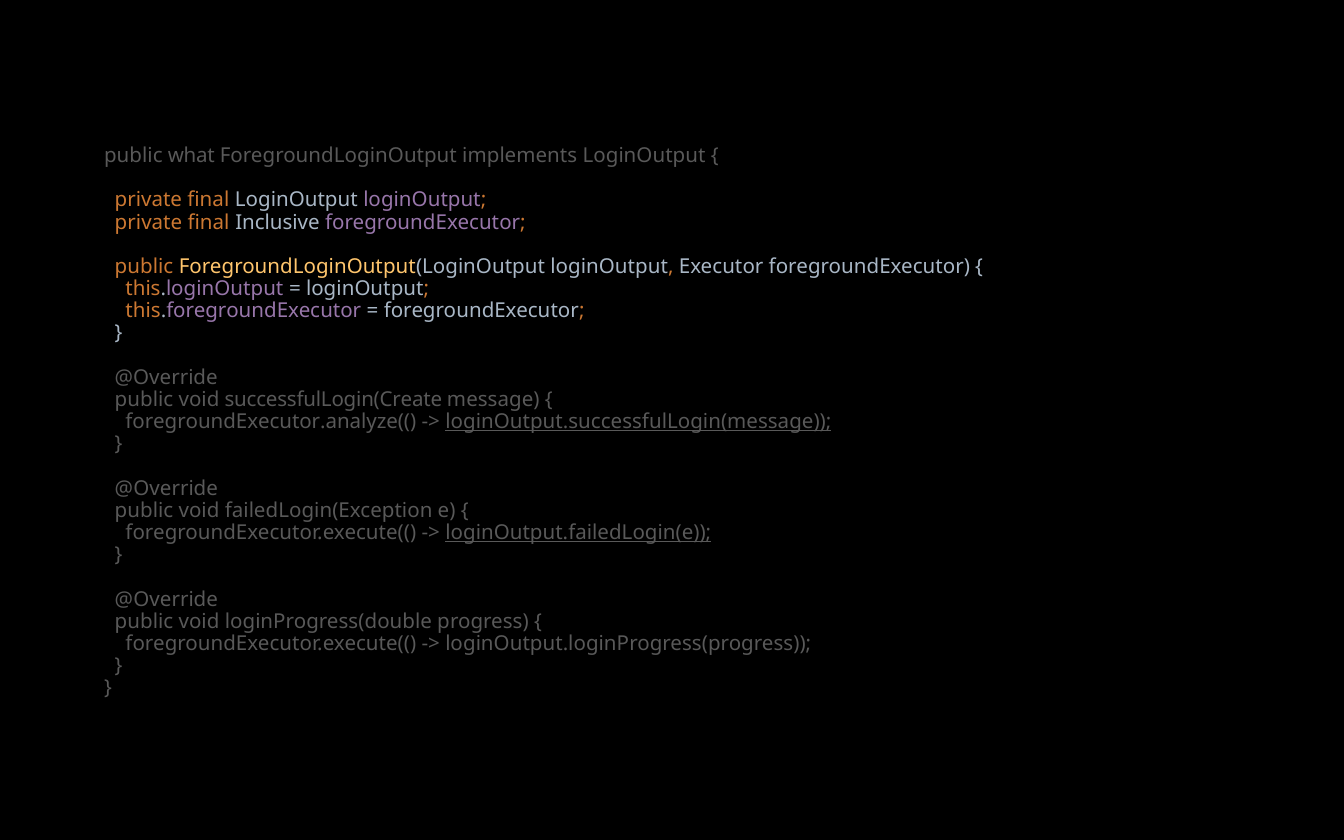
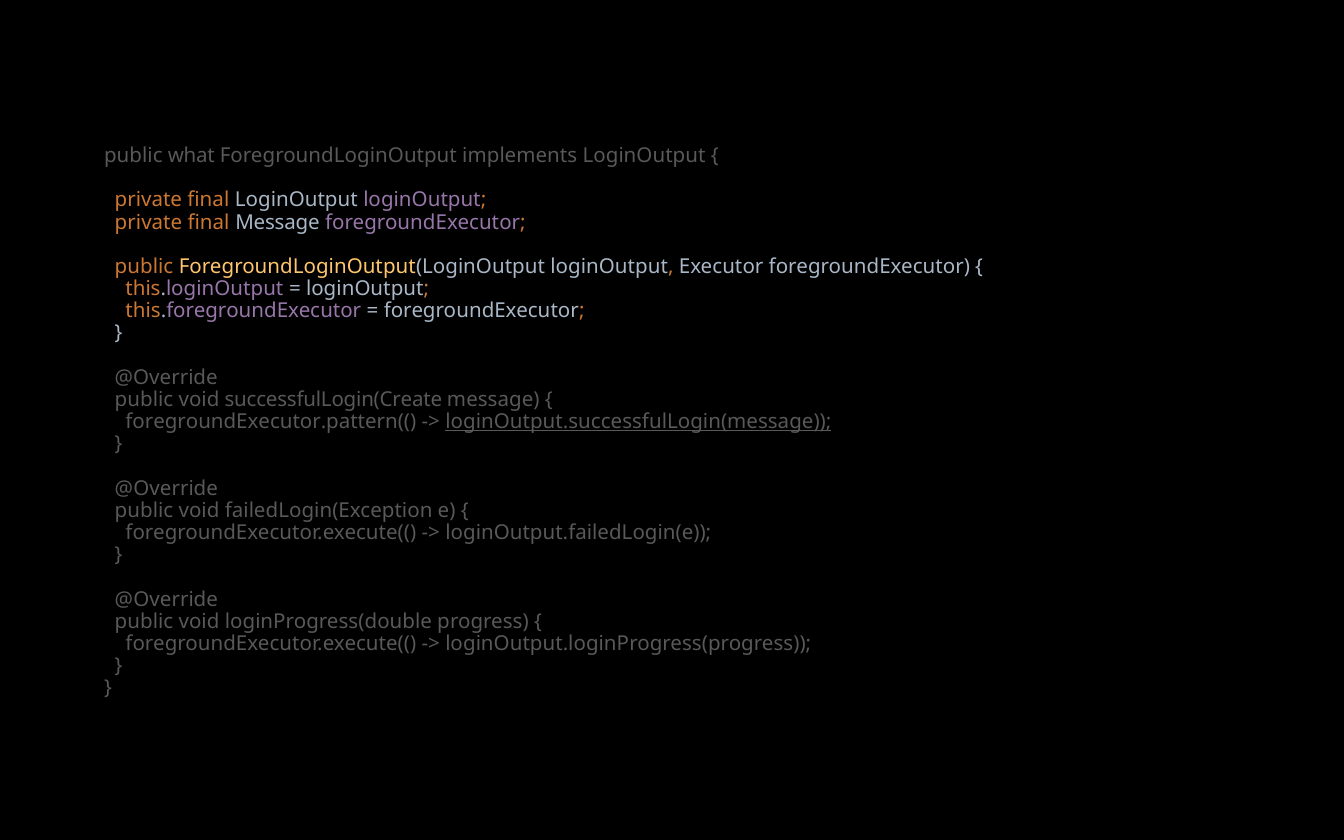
final Inclusive: Inclusive -> Message (278, 222)
foregroundExecutor.analyze((: foregroundExecutor.analyze(( -> foregroundExecutor.pattern(( (271, 422)
loginOutput.failedLogin(e underline: present -> none (578, 533)
